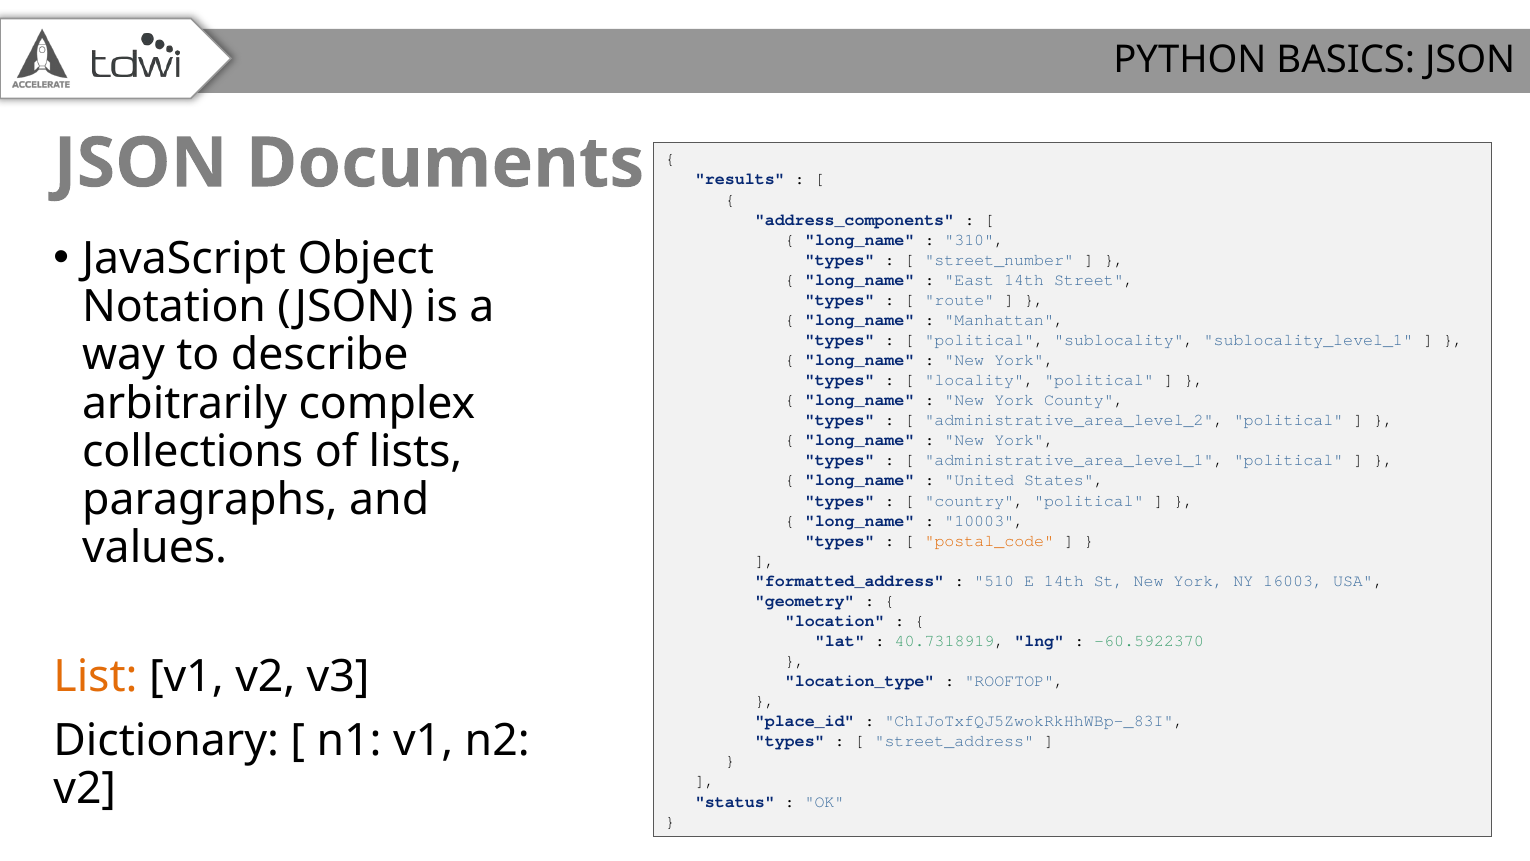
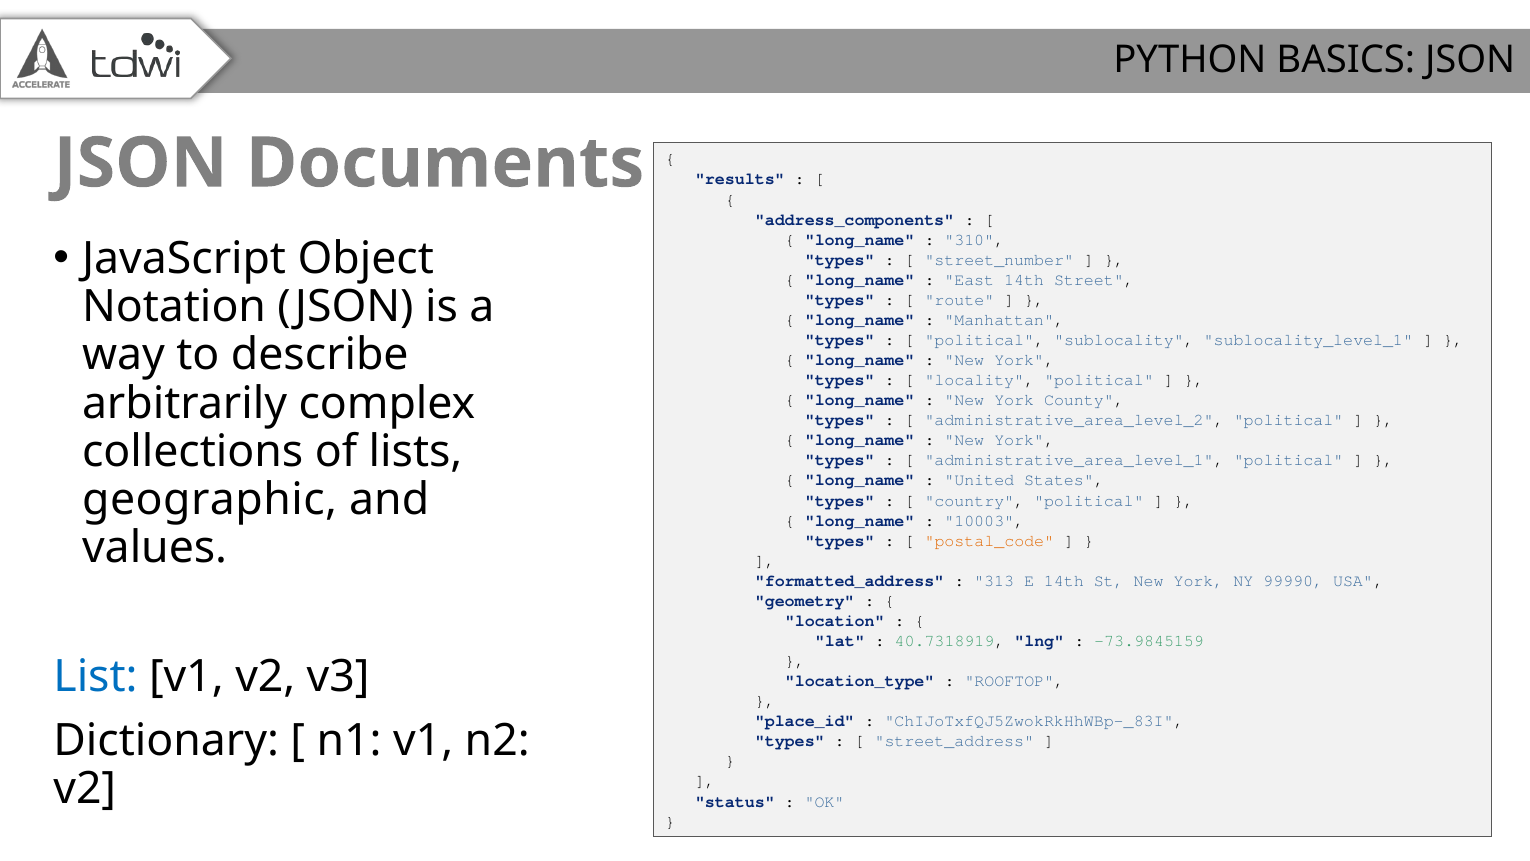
paragraphs: paragraphs -> geographic (210, 500)
510: 510 -> 313 (994, 581)
16003: 16003 -> 99990 (1293, 581)
-60.5922370: -60.5922370 -> -73.9845159 (1149, 641)
List colour: orange -> blue (95, 676)
